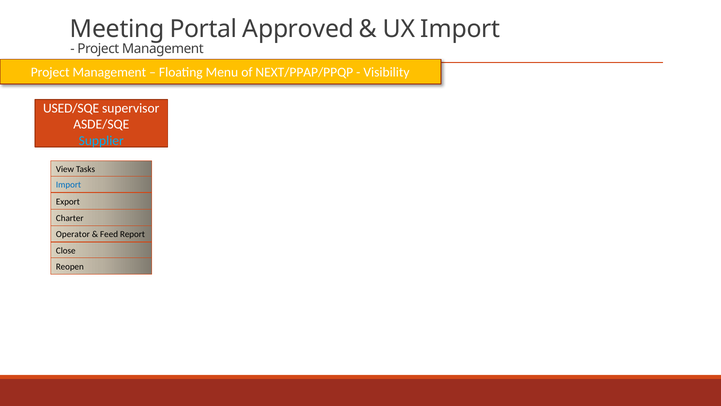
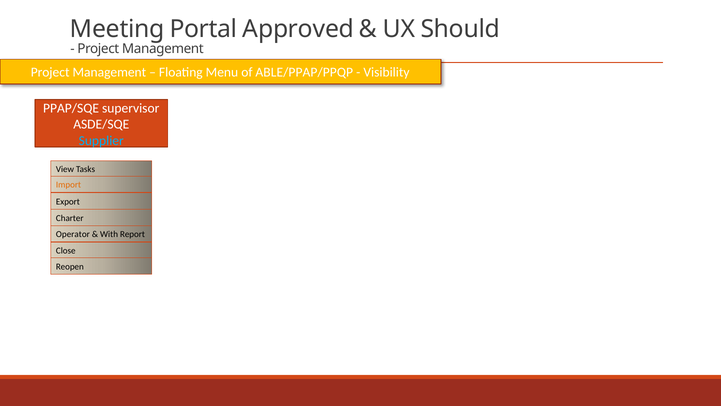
UX Import: Import -> Should (460, 29)
NEXT/PPAP/PPQP: NEXT/PPAP/PPQP -> ABLE/PPAP/PPQP (304, 72)
USED/SQE: USED/SQE -> PPAP/SQE (71, 108)
Import colour: blue -> orange (69, 185)
Feed: Feed -> With (109, 234)
